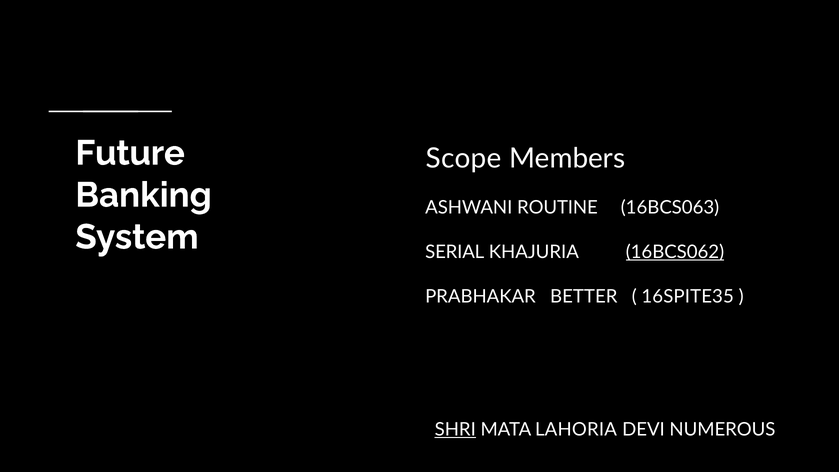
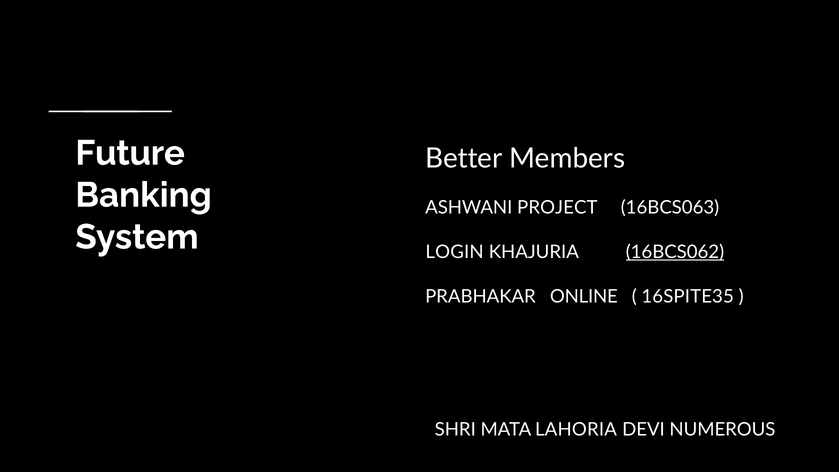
Scope: Scope -> Better (464, 158)
ROUTINE: ROUTINE -> PROJECT (557, 208)
SERIAL: SERIAL -> LOGIN (455, 252)
BETTER: BETTER -> ONLINE (584, 296)
SHRI underline: present -> none (455, 429)
